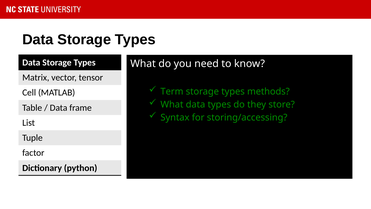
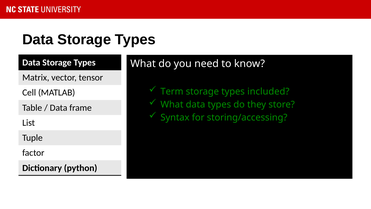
methods: methods -> included (268, 92)
